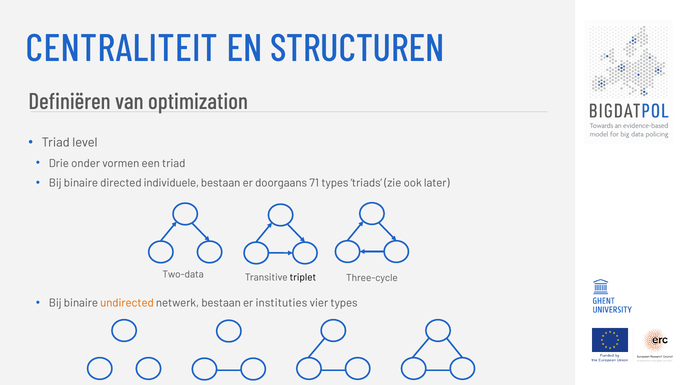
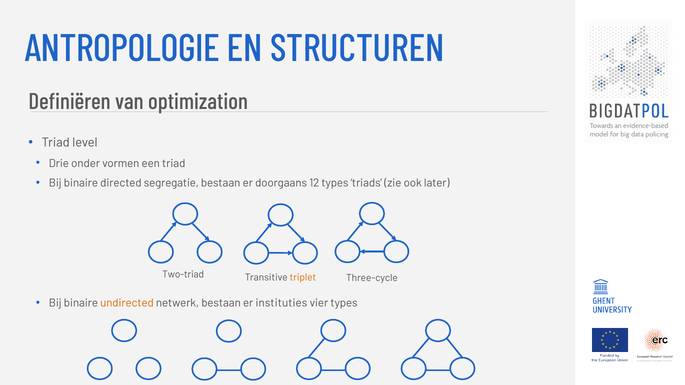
CENTRALITEIT: CENTRALITEIT -> ANTROPOLOGIE (122, 49)
individuele: individuele -> segregatie (171, 183)
71: 71 -> 12 (314, 183)
Two-data: Two-data -> Two-triad (183, 275)
triplet colour: black -> orange (303, 278)
